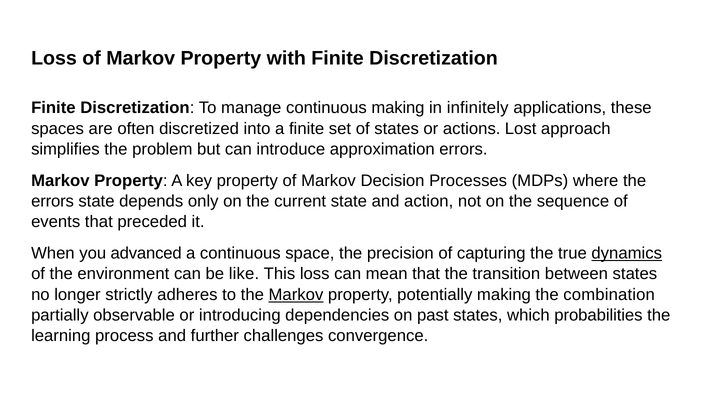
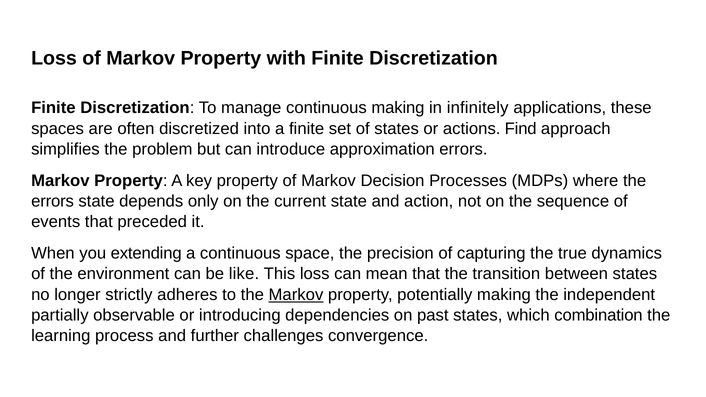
Lost: Lost -> Find (521, 129)
advanced: advanced -> extending (146, 253)
dynamics underline: present -> none (627, 253)
combination: combination -> independent (609, 295)
probabilities: probabilities -> combination (598, 315)
